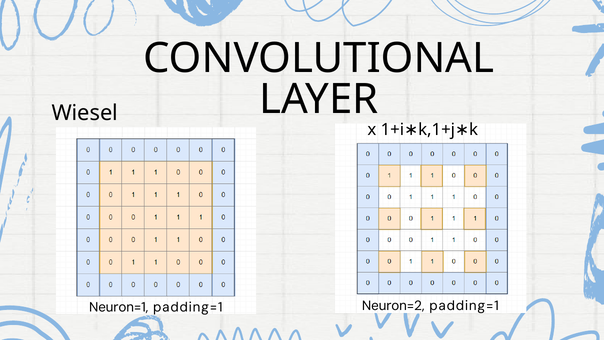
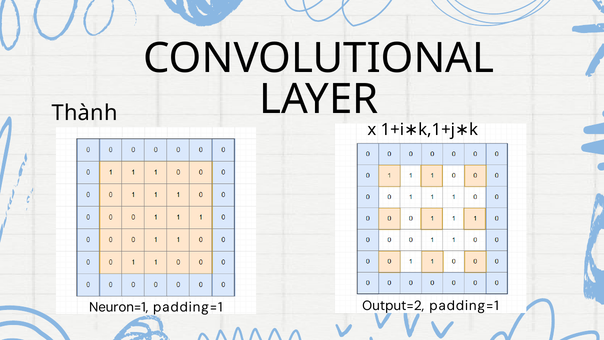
Wiesel: Wiesel -> Thành (85, 113)
Neuron=2: Neuron=2 -> Output=2 (393, 306)
